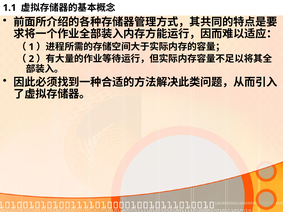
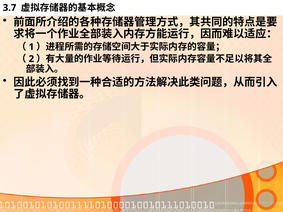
1.1: 1.1 -> 3.7 (10, 8)
